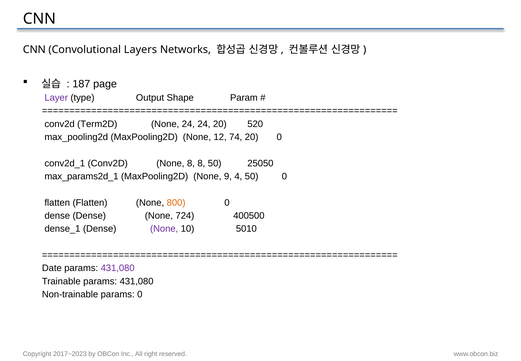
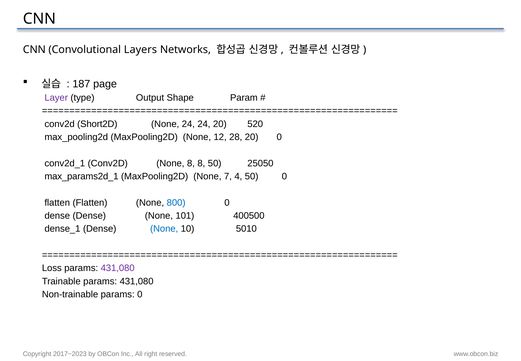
Term2D: Term2D -> Short2D (97, 124)
74: 74 -> 28 (236, 137)
9: 9 -> 7 (228, 176)
800 colour: orange -> blue (176, 202)
724: 724 -> 101 (185, 216)
None colour: purple -> blue (164, 229)
Date: Date -> Loss (52, 268)
